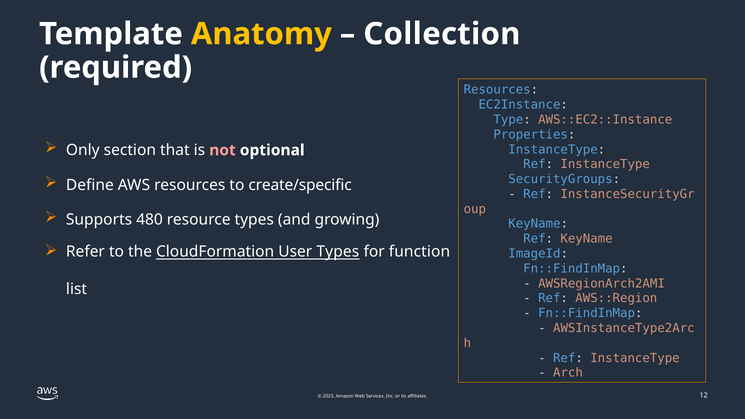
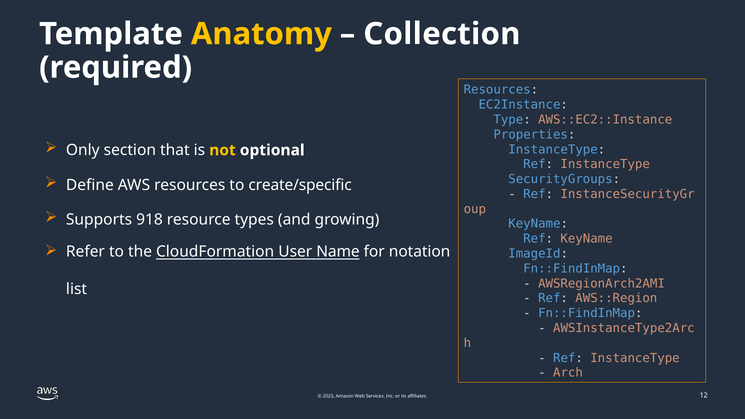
not colour: pink -> yellow (222, 150)
480: 480 -> 918 (150, 220)
User Types: Types -> Name (338, 252)
function: function -> notation (420, 252)
